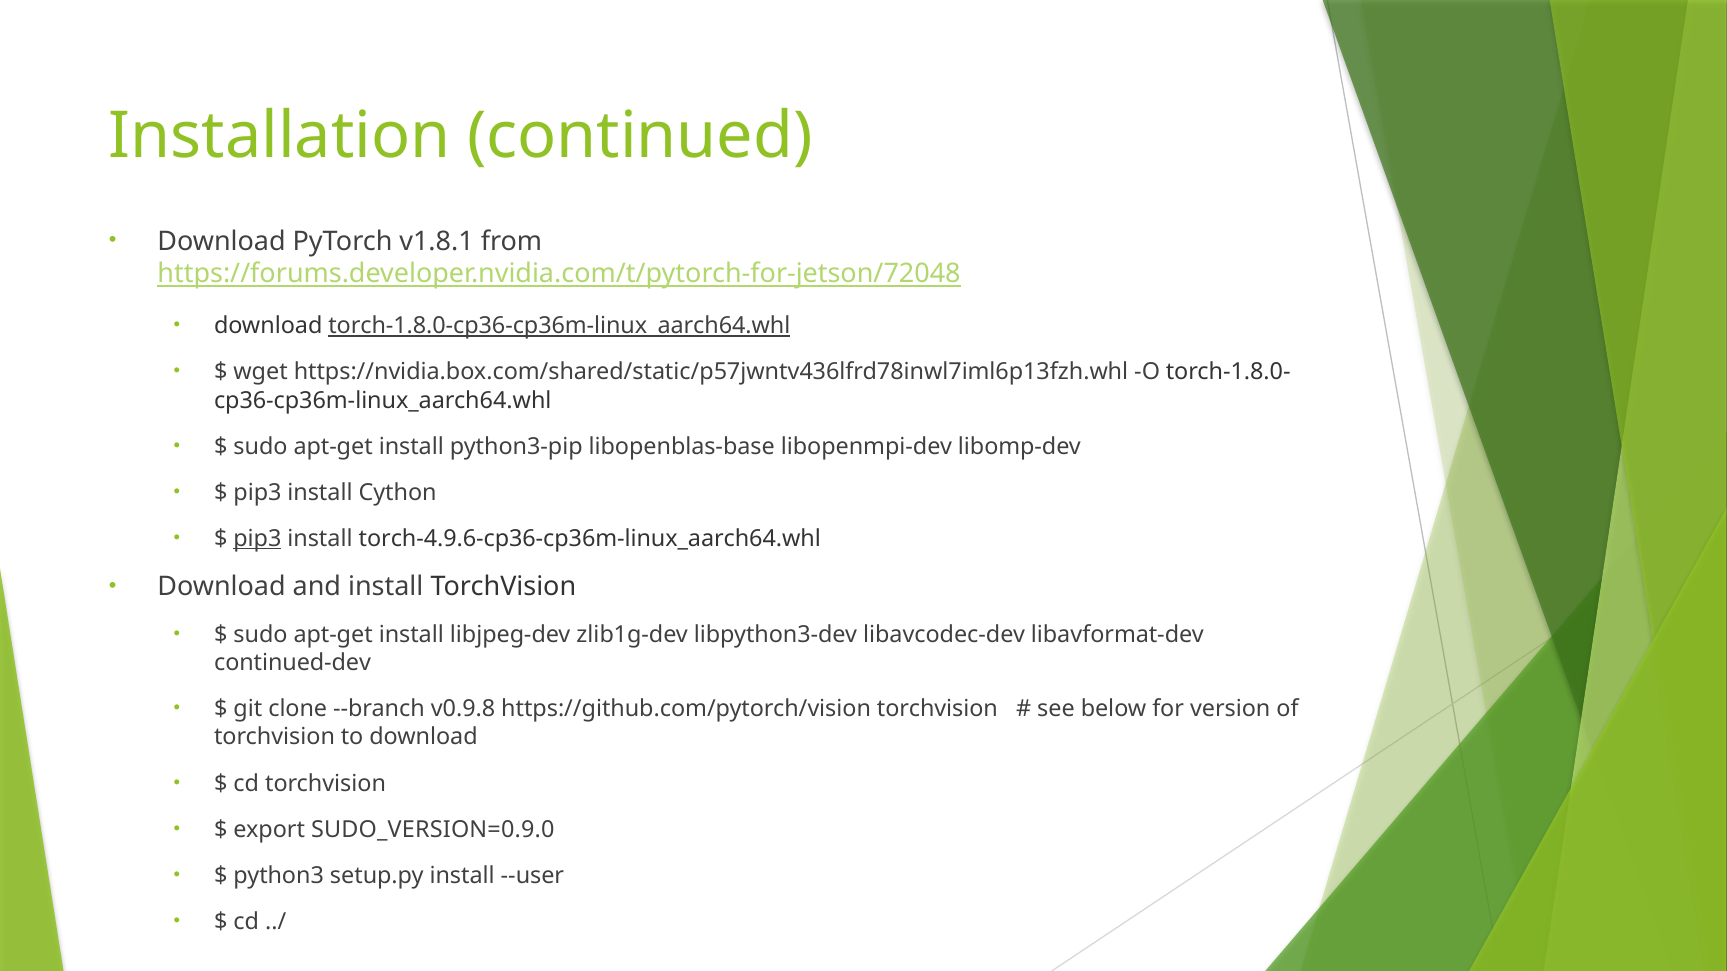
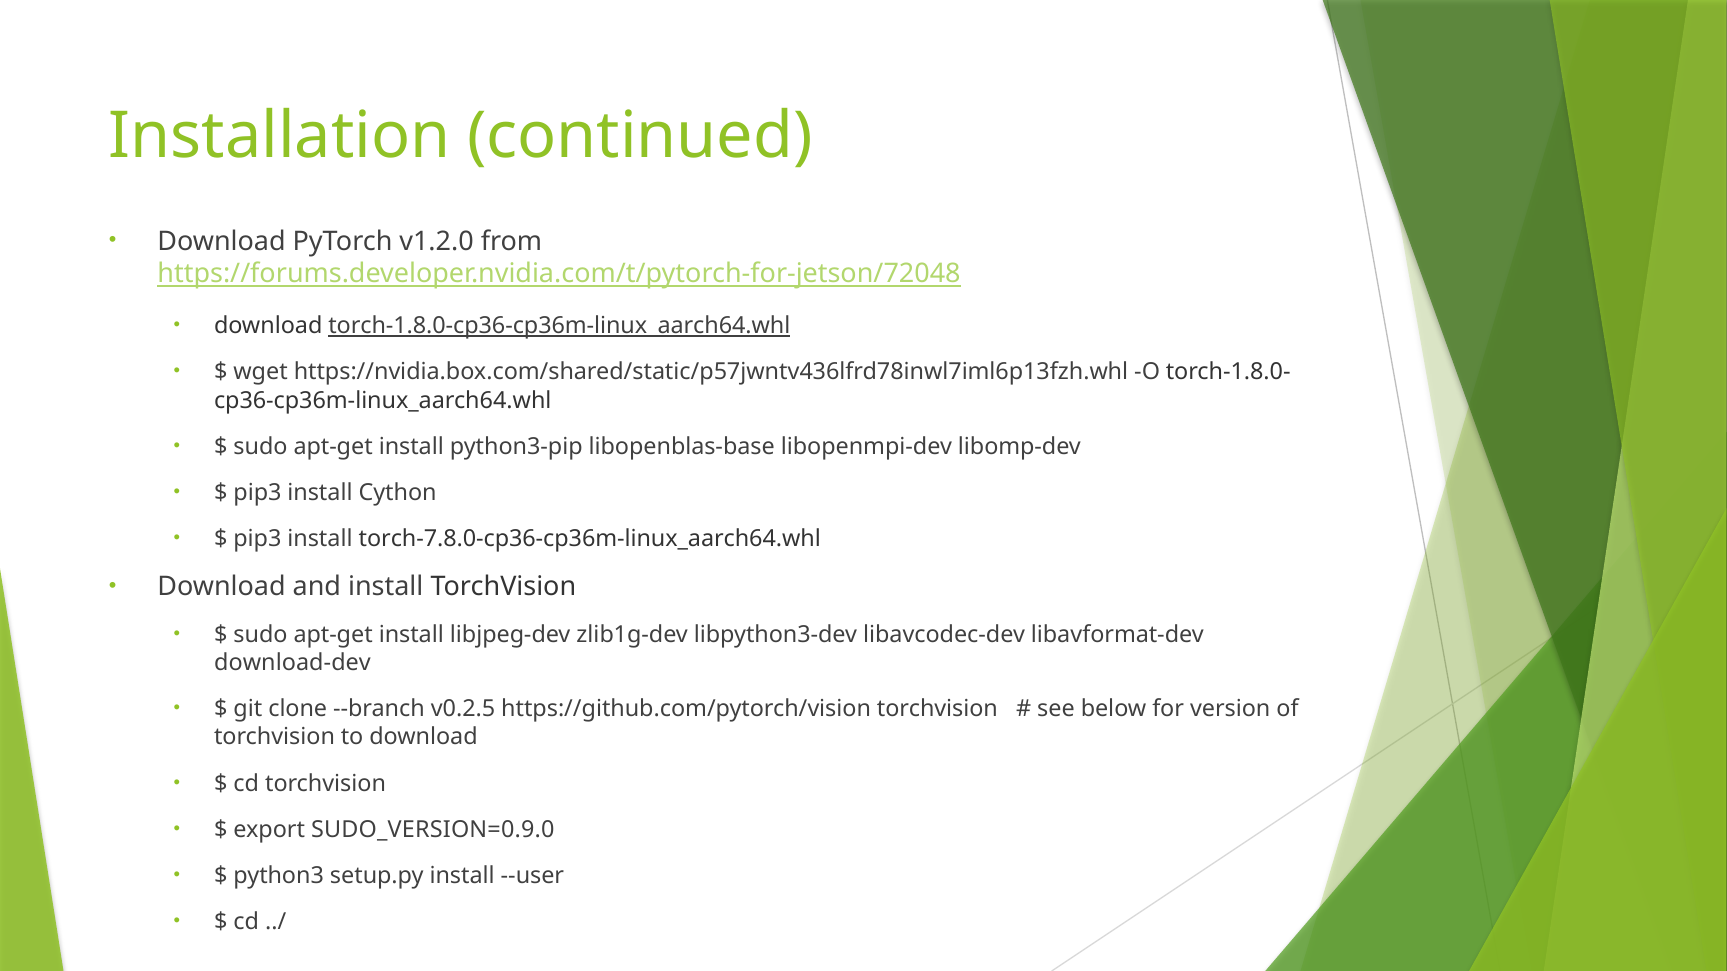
v1.8.1: v1.8.1 -> v1.2.0 (437, 241)
pip3 underline: present -> none (257, 539)
torch-4.9.6-cp36-cp36m-linux_aarch64.whl: torch-4.9.6-cp36-cp36m-linux_aarch64.whl -> torch-7.8.0-cp36-cp36m-linux_aarch64.whl (590, 539)
continued-dev: continued-dev -> download-dev (292, 663)
v0.9.8: v0.9.8 -> v0.2.5 (463, 709)
